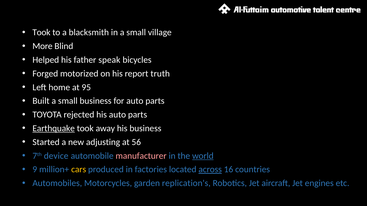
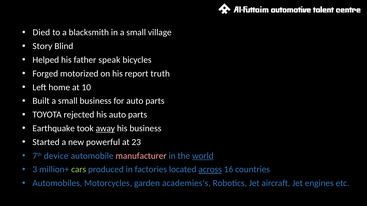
Took: Took -> Died (41, 33)
More: More -> Story (42, 46)
95: 95 -> 10 (86, 87)
Earthquake underline: present -> none (54, 129)
away underline: none -> present (105, 129)
adjusting: adjusting -> powerful (103, 142)
56: 56 -> 23 (136, 142)
9: 9 -> 3 (35, 170)
cars colour: yellow -> light green (79, 170)
replication's: replication's -> academies's (186, 184)
